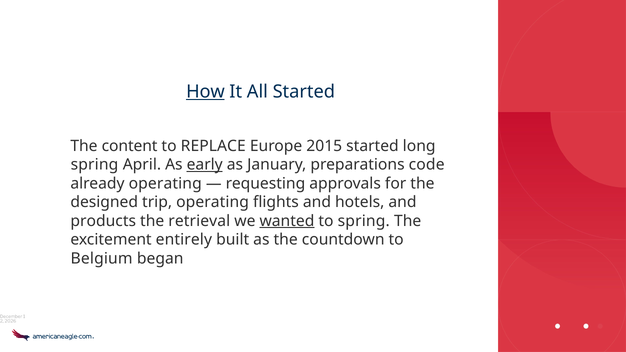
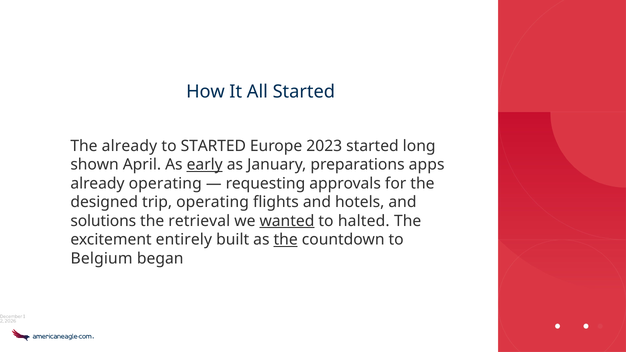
How underline: present -> none (205, 92)
The content: content -> already (129, 146)
to REPLACE: REPLACE -> STARTED (213, 146)
2015: 2015 -> 2023 (324, 146)
spring: spring -> shown (95, 165)
code: code -> apps (427, 165)
products: products -> solutions (103, 221)
to spring: spring -> halted (364, 221)
the underline: none -> present (286, 240)
